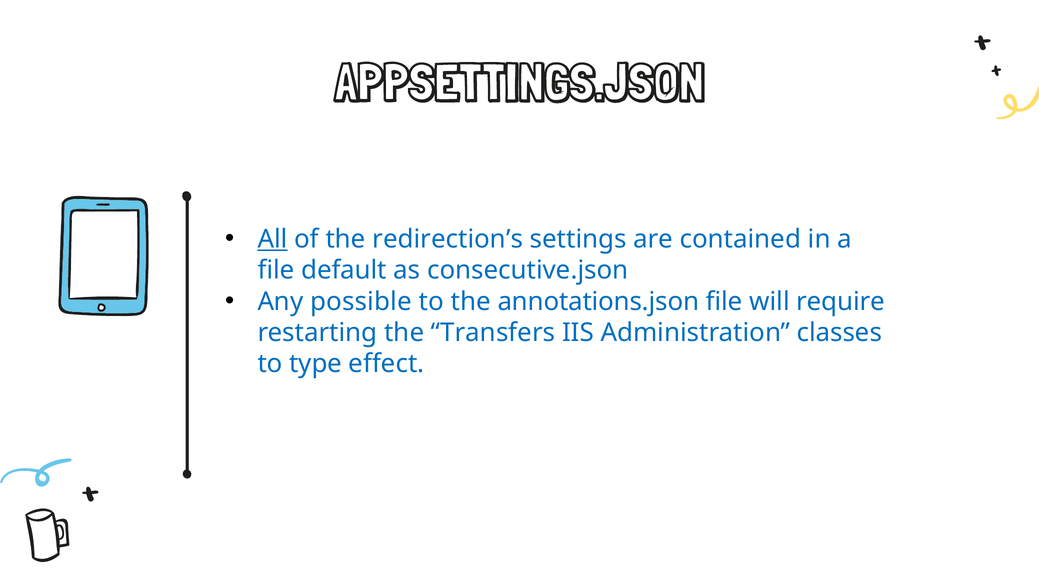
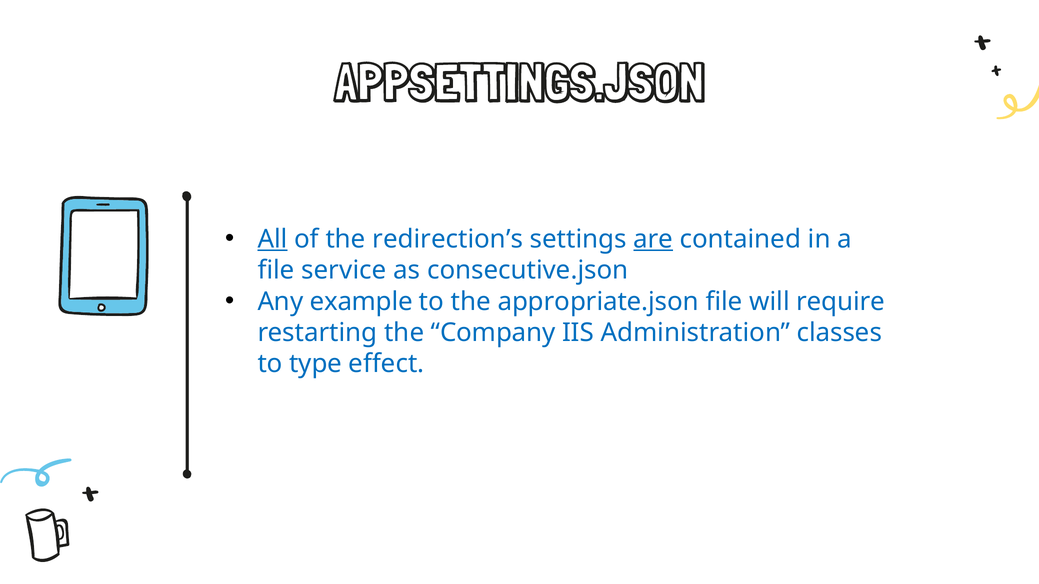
are underline: none -> present (653, 239)
default: default -> service (344, 271)
possible: possible -> example (361, 302)
annotations.json: annotations.json -> appropriate.json (598, 302)
Transfers: Transfers -> Company (493, 333)
